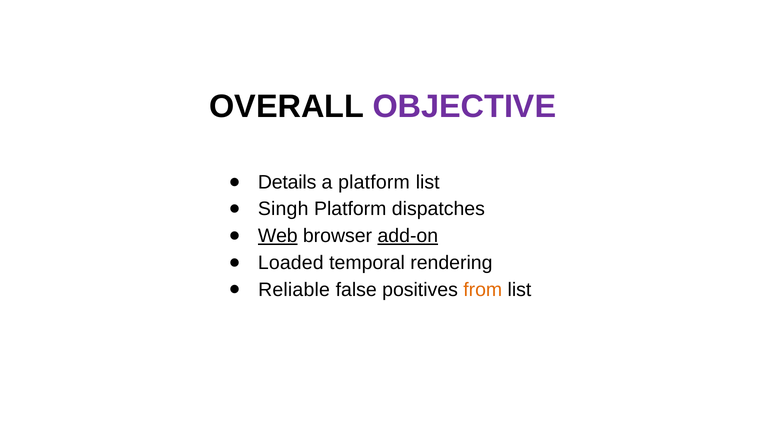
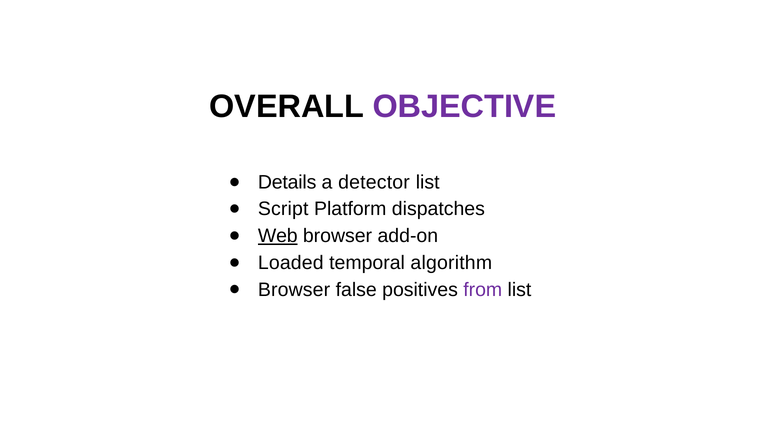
a platform: platform -> detector (374, 182)
Singh: Singh -> Script (283, 209)
add-on underline: present -> none (408, 236)
rendering: rendering -> algorithm (451, 263)
Reliable: Reliable -> Browser (294, 290)
from colour: orange -> purple (483, 290)
